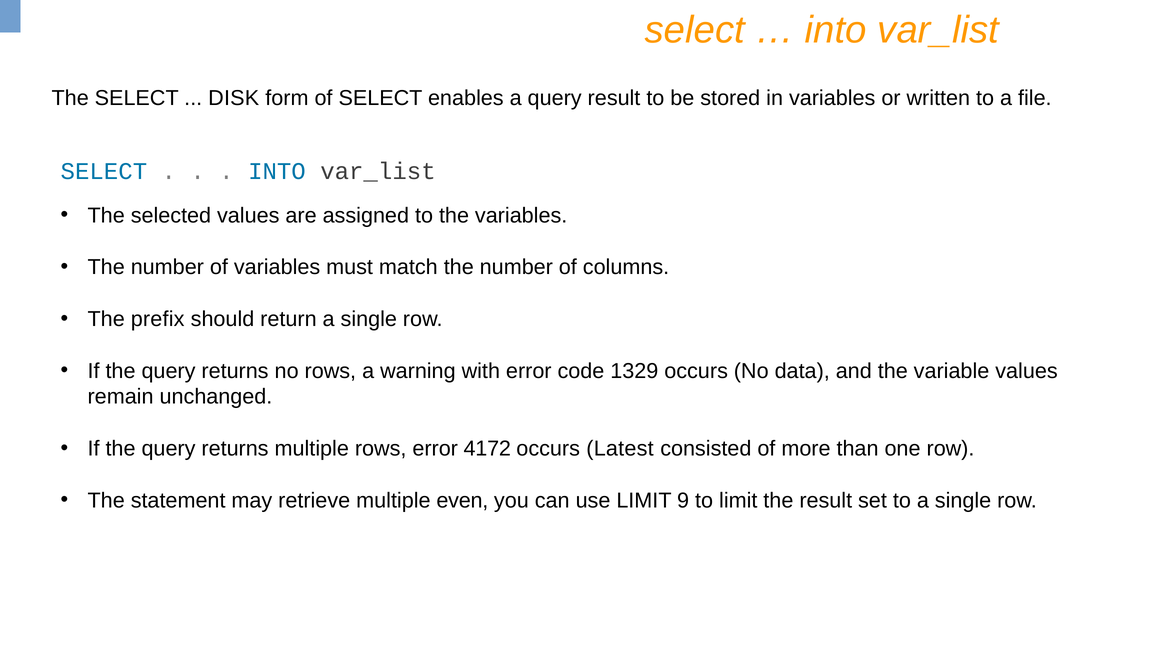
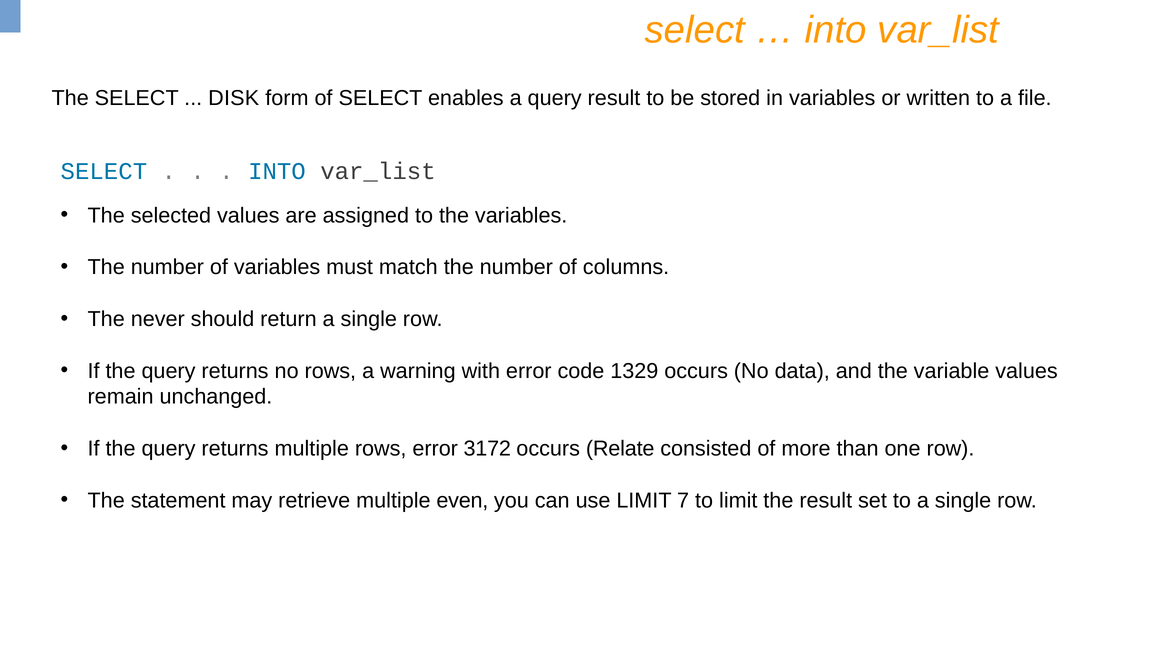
prefix: prefix -> never (158, 319)
4172: 4172 -> 3172 (487, 449)
Latest: Latest -> Relate (620, 449)
9: 9 -> 7 (683, 501)
